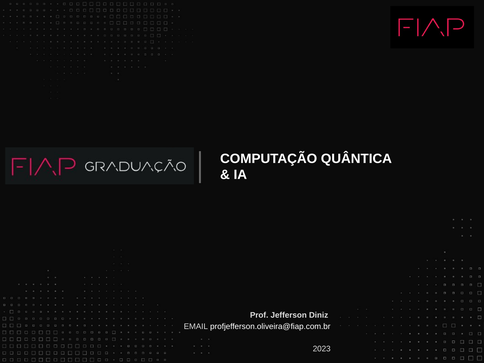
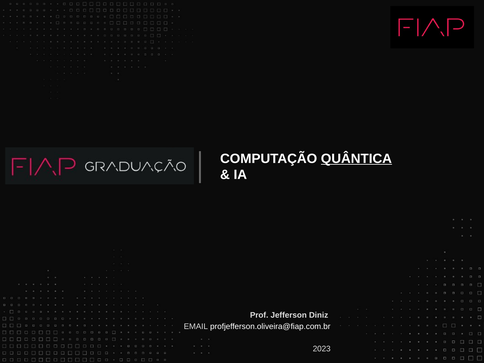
QUÂNTICA underline: none -> present (356, 159)
